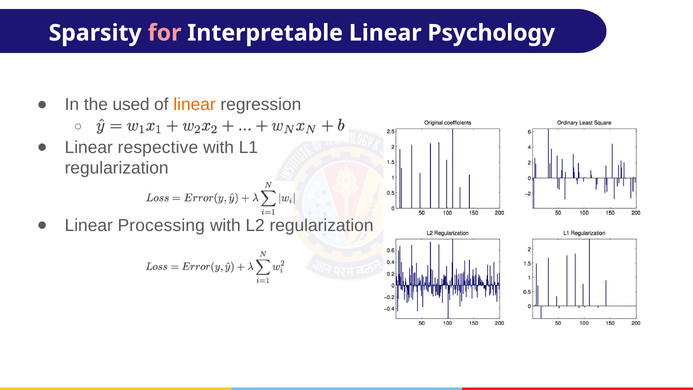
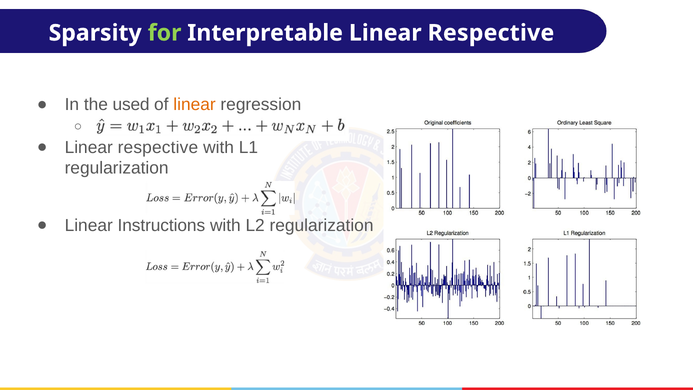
for colour: pink -> light green (165, 33)
Interpretable Linear Psychology: Psychology -> Respective (491, 33)
Processing: Processing -> Instructions (161, 225)
